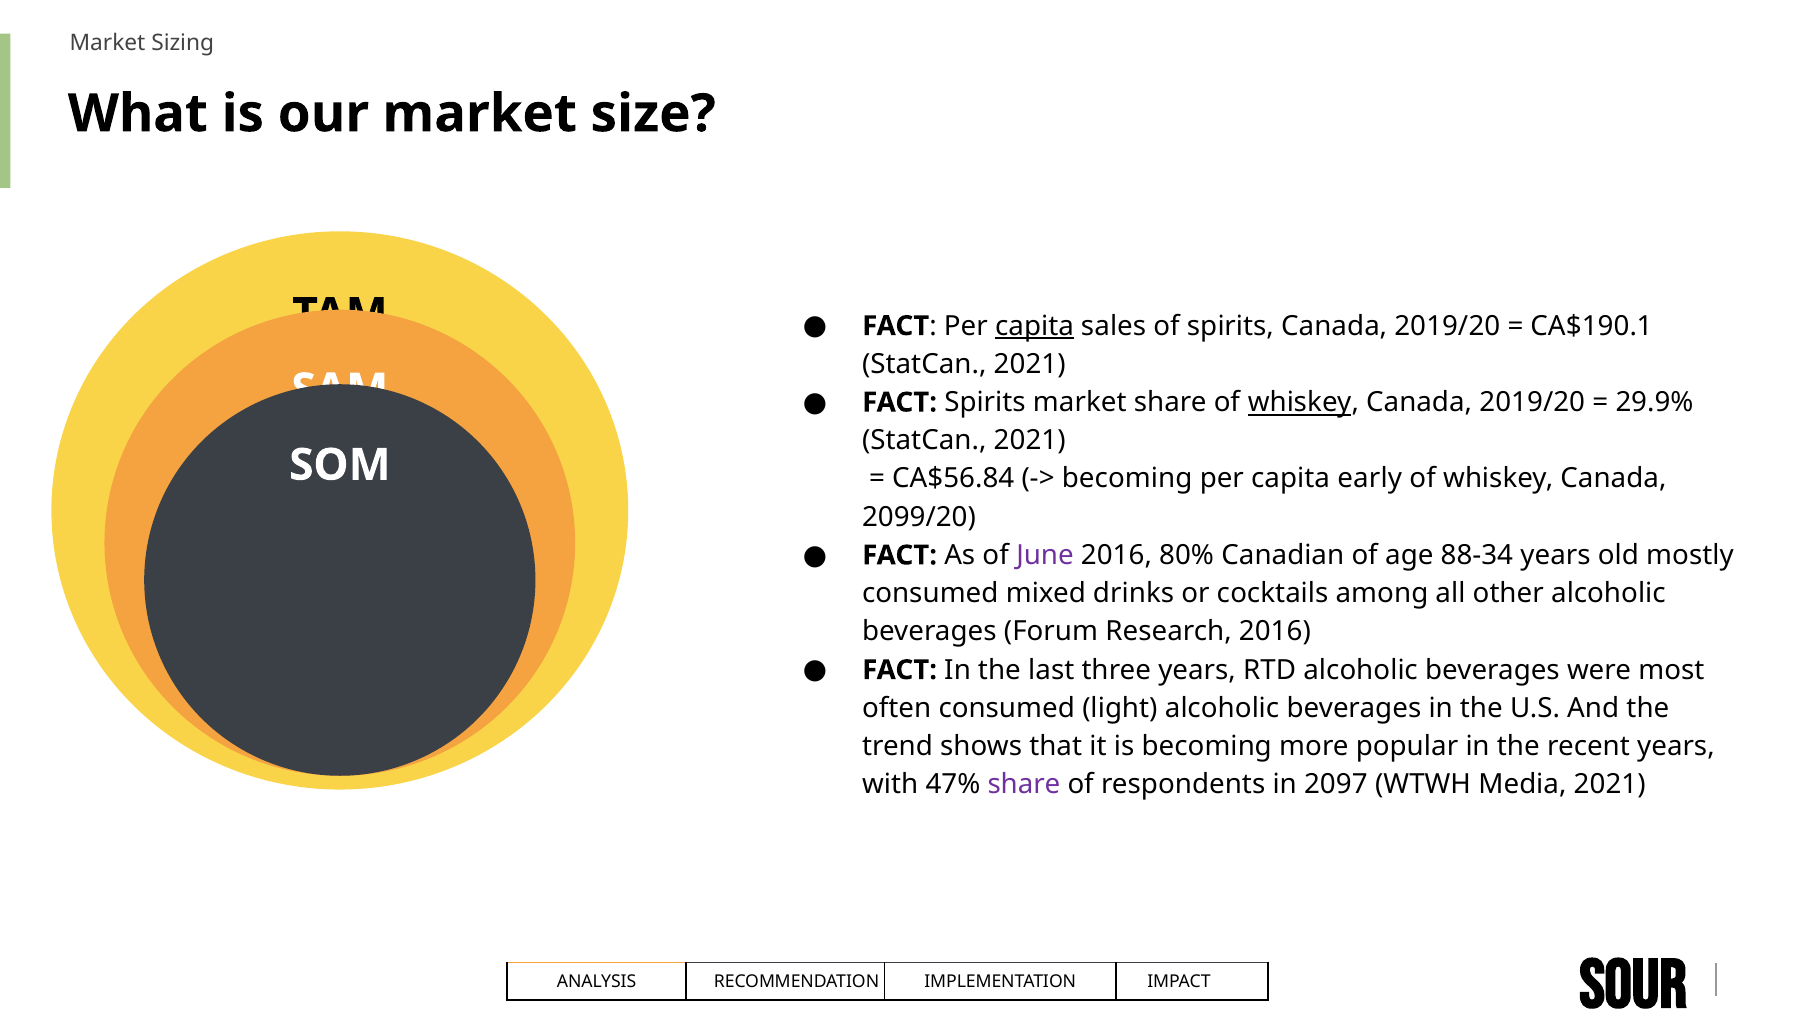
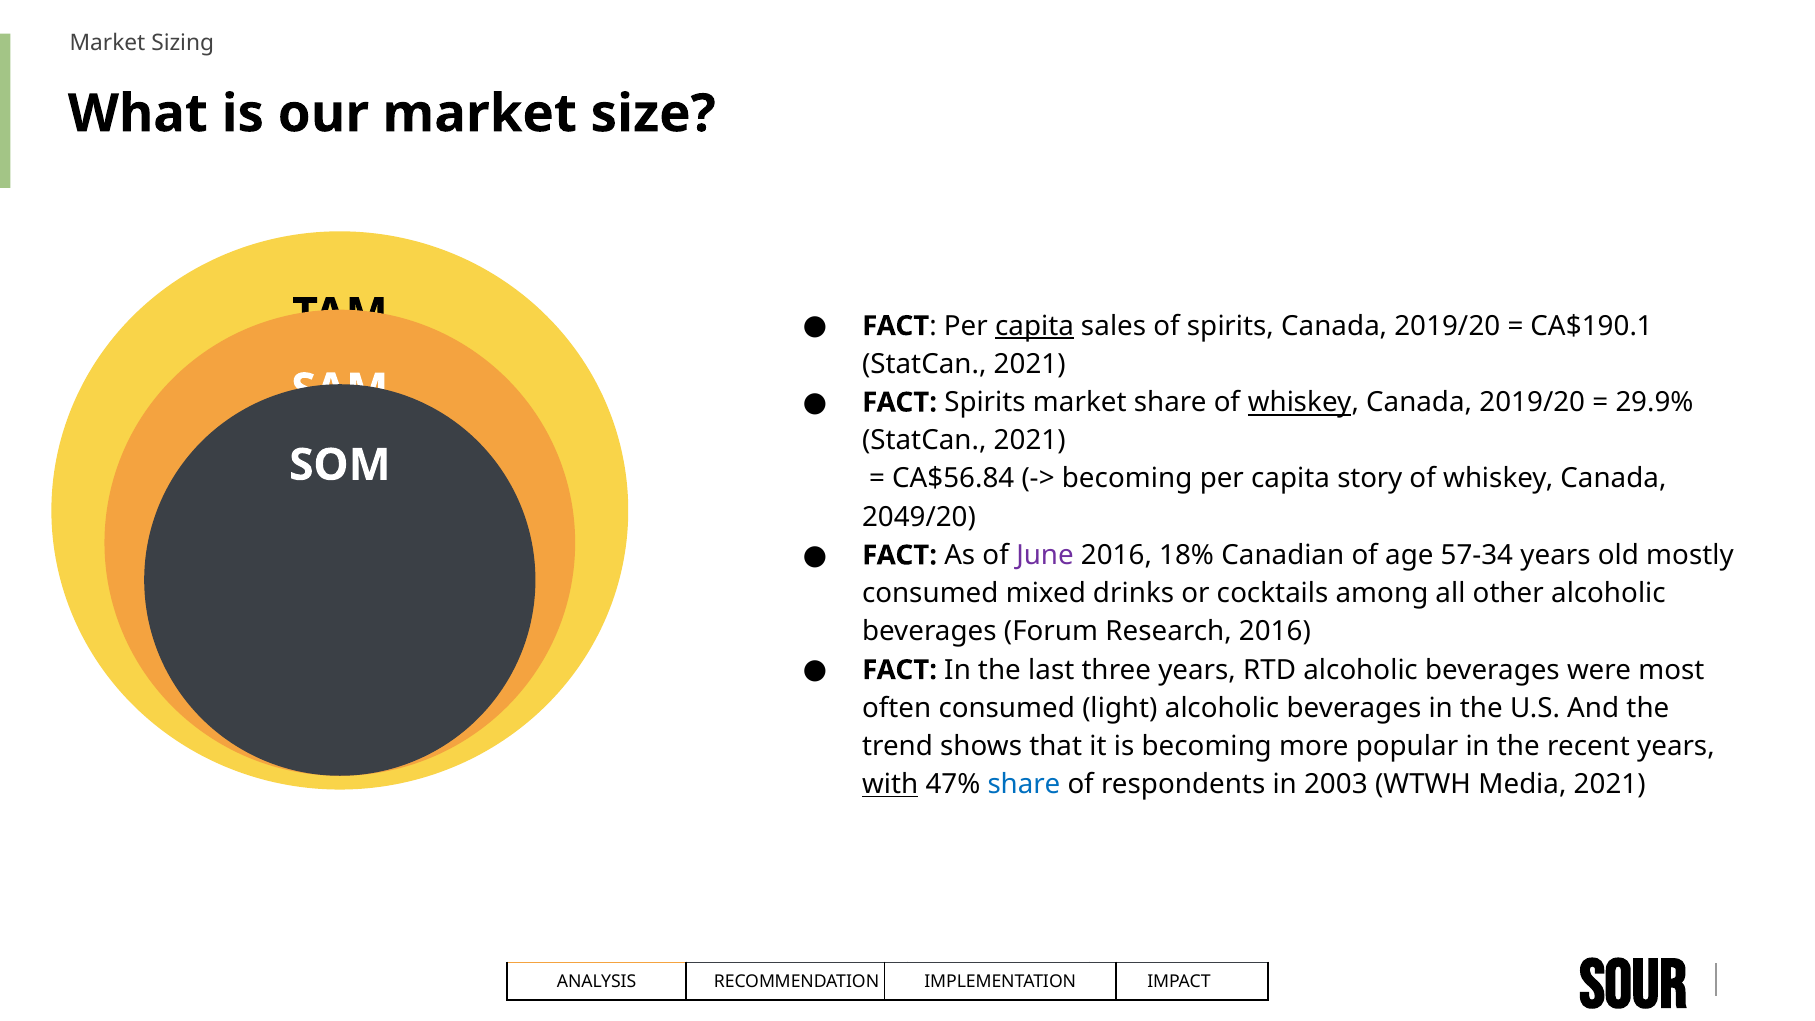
early: early -> story (1370, 479)
2099/20: 2099/20 -> 2049/20 (919, 517)
80%: 80% -> 18% (1187, 555)
88-34: 88-34 -> 57-34 (1477, 555)
with underline: none -> present (890, 785)
share colour: purple -> blue (1024, 785)
2097: 2097 -> 2003 (1336, 785)
